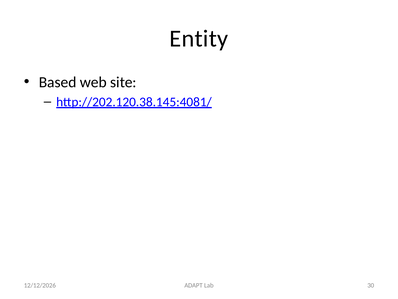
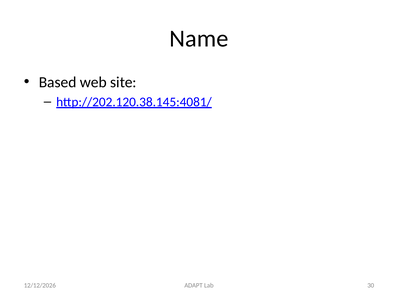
Entity: Entity -> Name (199, 39)
